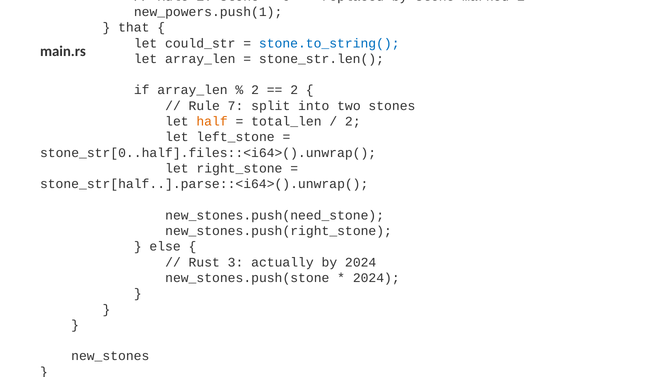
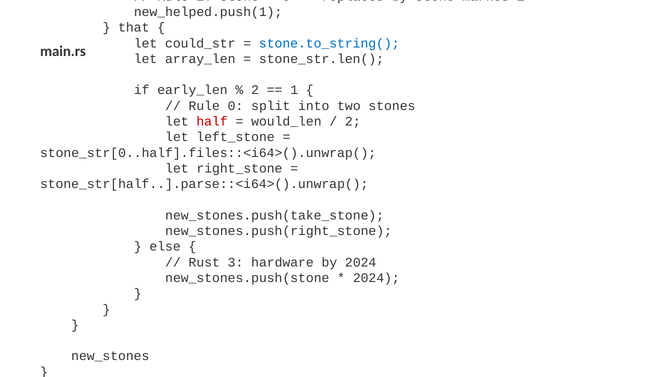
new_powers.push(1: new_powers.push(1 -> new_helped.push(1 (208, 12)
if array_len: array_len -> early_len (192, 90)
2: 2 -> 1 (294, 90)
Rule 7: 7 -> 0 (236, 106)
half colour: orange -> red (212, 121)
total_len: total_len -> would_len (286, 121)
new_stones.push(need_stone: new_stones.push(need_stone -> new_stones.push(take_stone (275, 215)
actually: actually -> hardware (282, 262)
